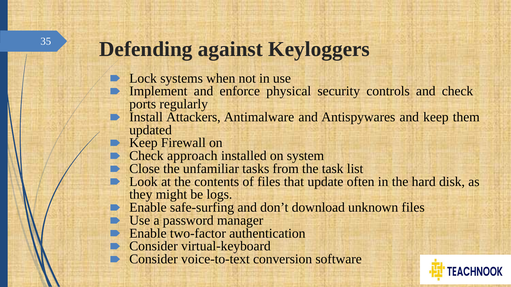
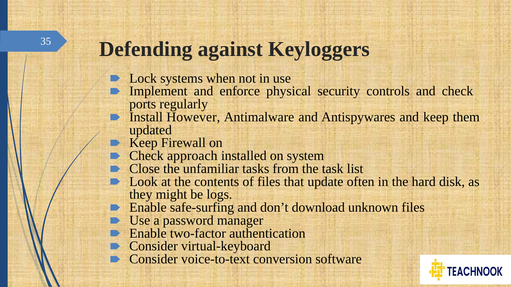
Attackers: Attackers -> However (193, 117)
